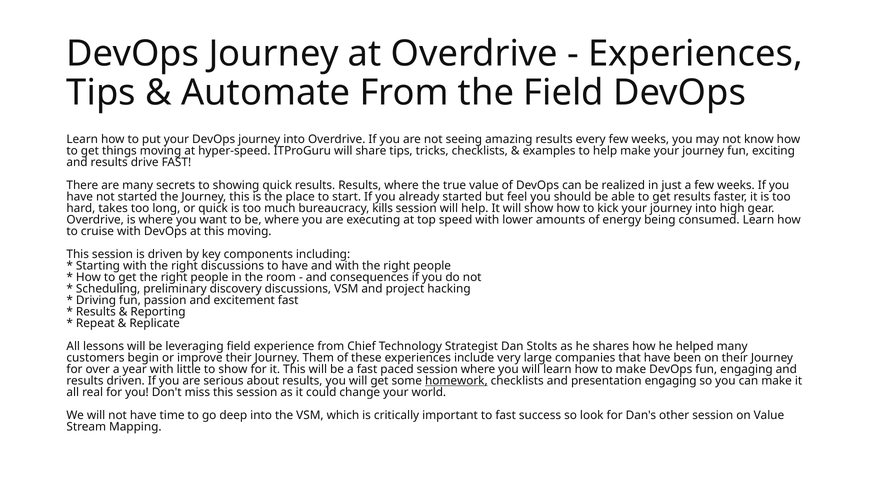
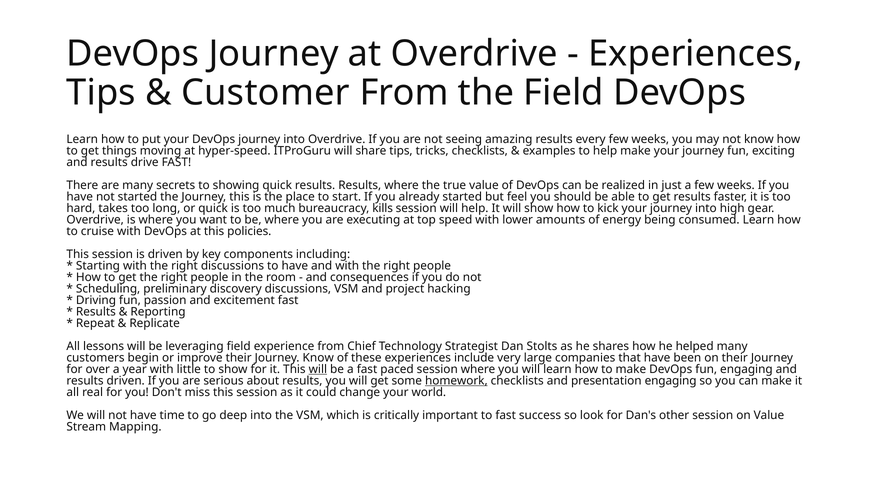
Automate: Automate -> Customer (266, 93)
this moving: moving -> policies (249, 231)
Journey Them: Them -> Know (318, 357)
will underline: none -> present (318, 369)
